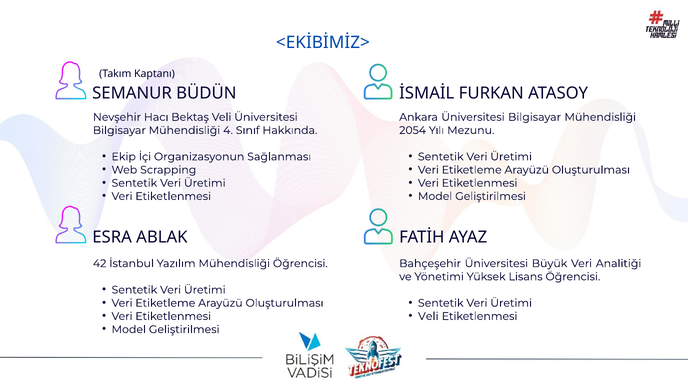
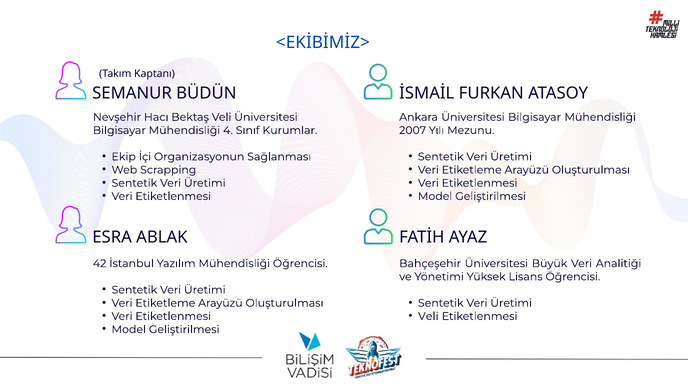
Hakkında: Hakkında -> Kurumlar (290, 130)
2054: 2054 -> 2007 (413, 130)
